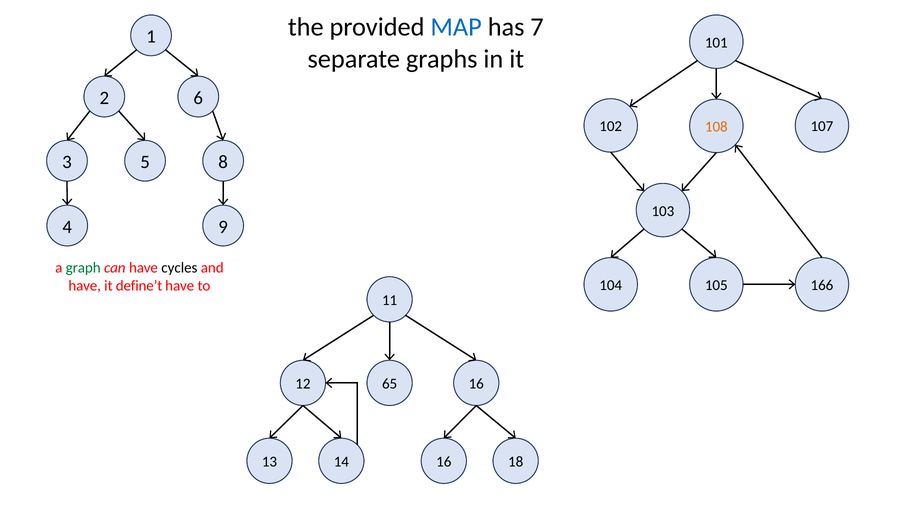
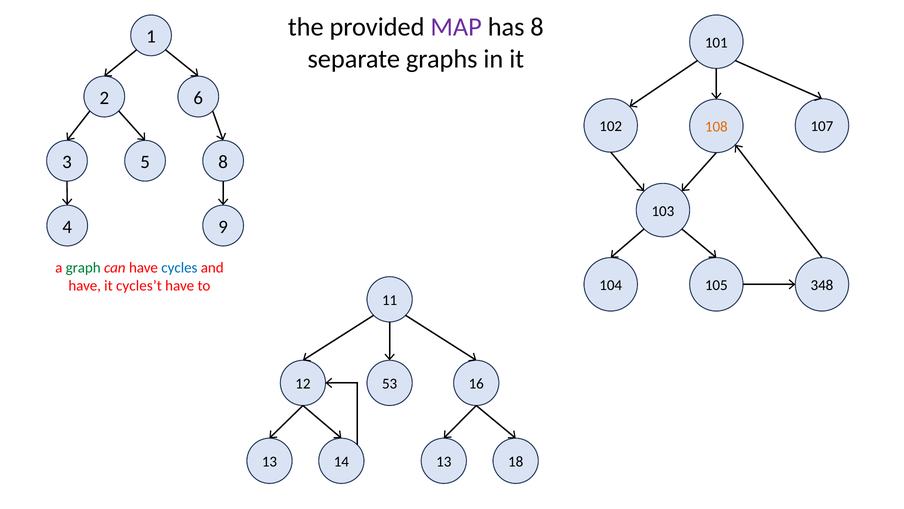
MAP colour: blue -> purple (456, 27)
has 7: 7 -> 8 (537, 27)
cycles colour: black -> blue (179, 268)
166: 166 -> 348 (822, 285)
define’t: define’t -> cycles’t (139, 286)
65: 65 -> 53 (390, 384)
14 16: 16 -> 13 (444, 461)
